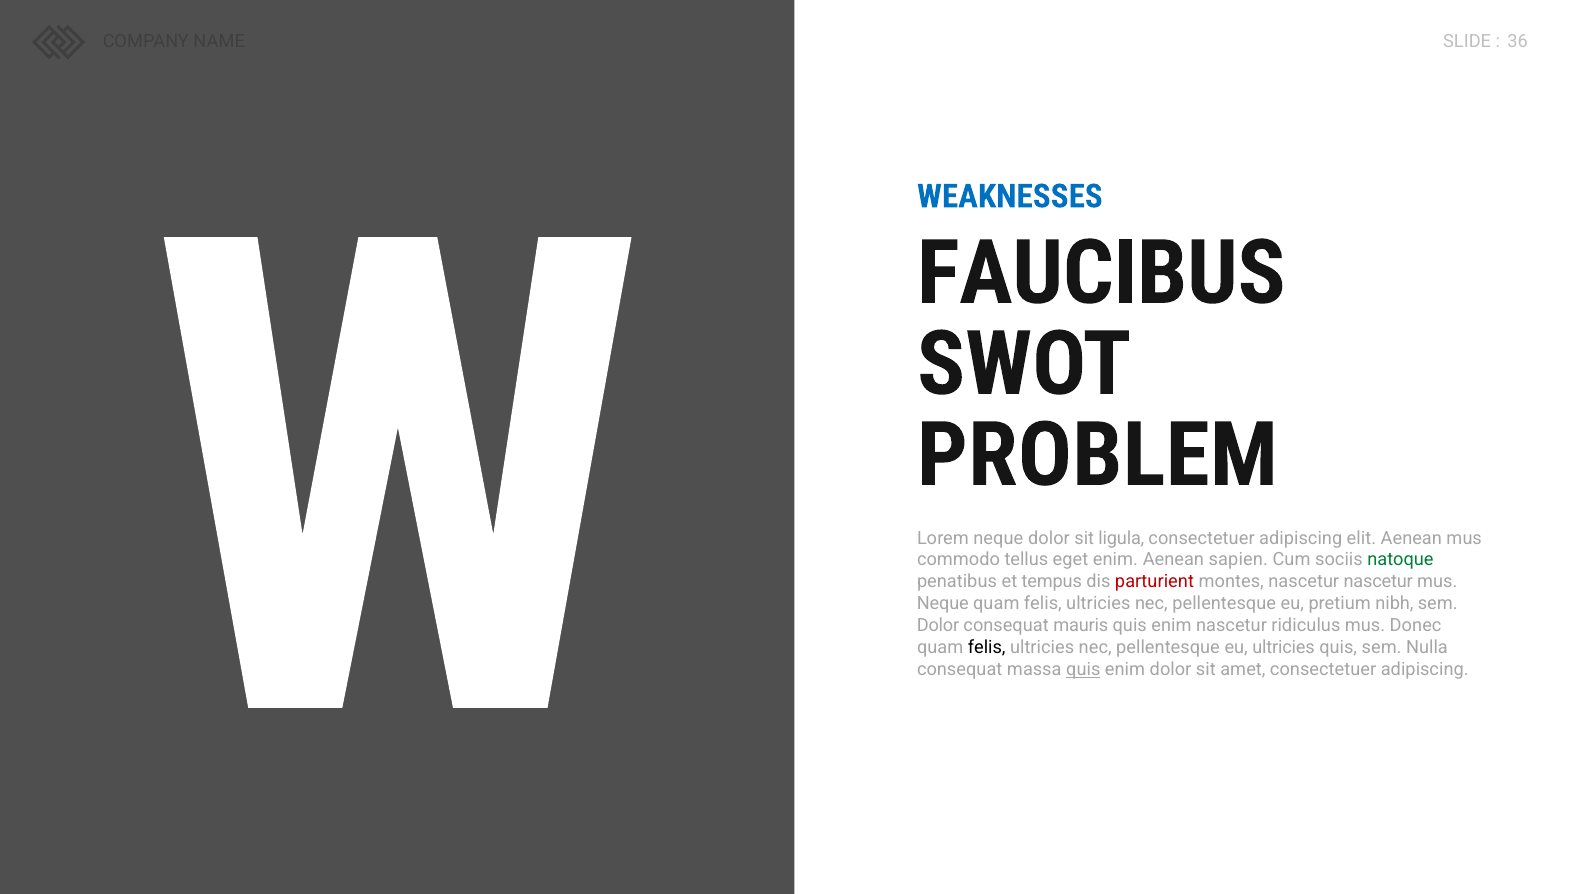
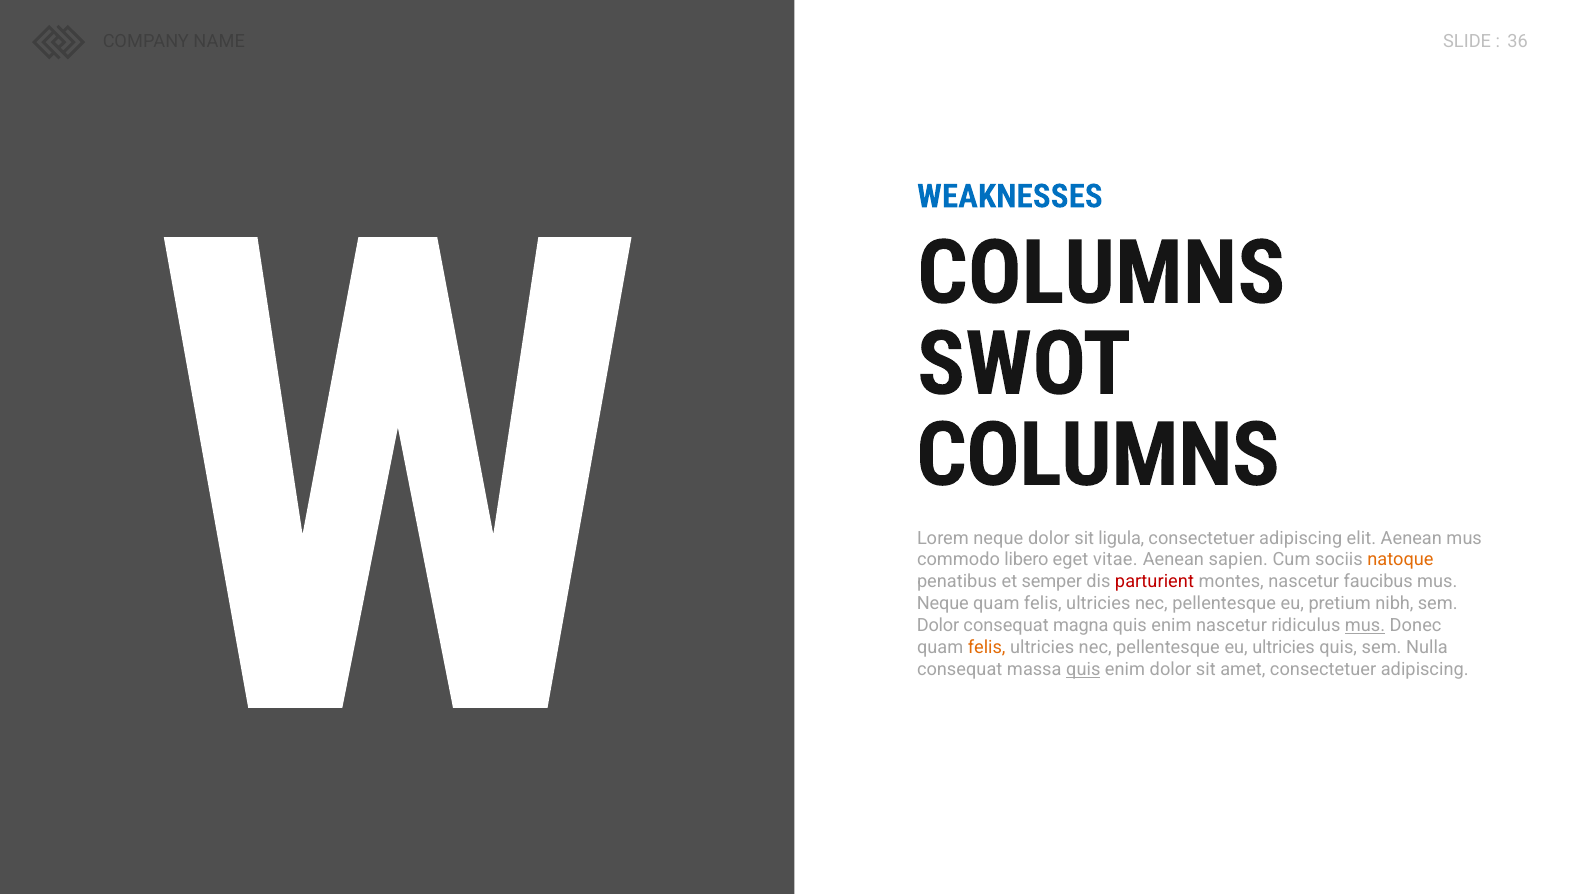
W FAUCIBUS: FAUCIBUS -> COLUMNS (1101, 273)
PROBLEM: PROBLEM -> COLUMNS (1098, 455)
tellus: tellus -> libero (1026, 560)
eget enim: enim -> vitae (1115, 560)
natoque colour: green -> orange (1400, 560)
tempus: tempus -> semper (1052, 582)
nascetur nascetur: nascetur -> faucibus (1378, 582)
mauris: mauris -> magna (1081, 625)
mus underline: none -> present (1365, 625)
felis colour: black -> orange (987, 647)
